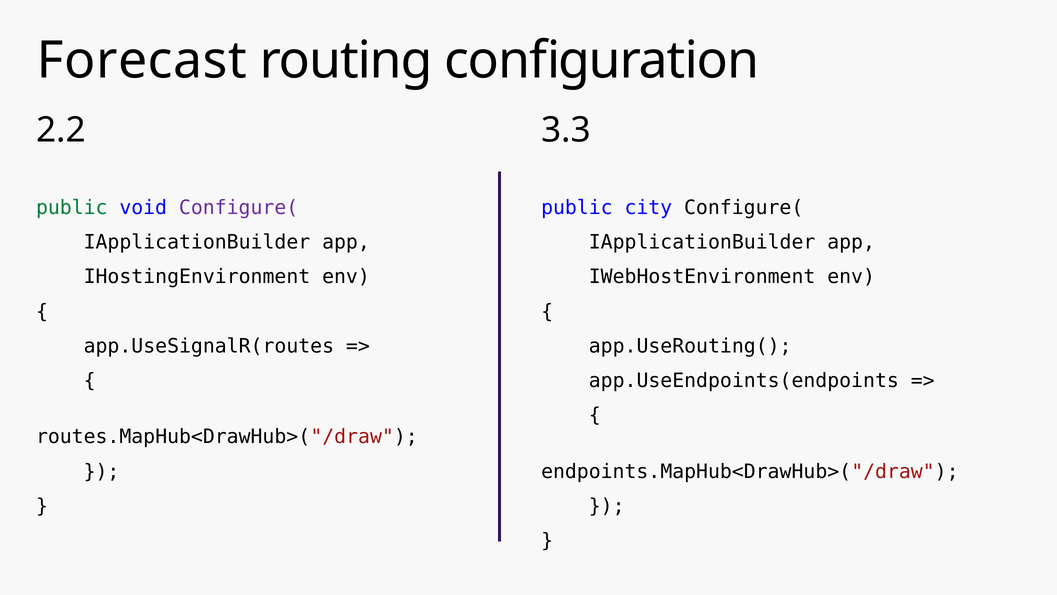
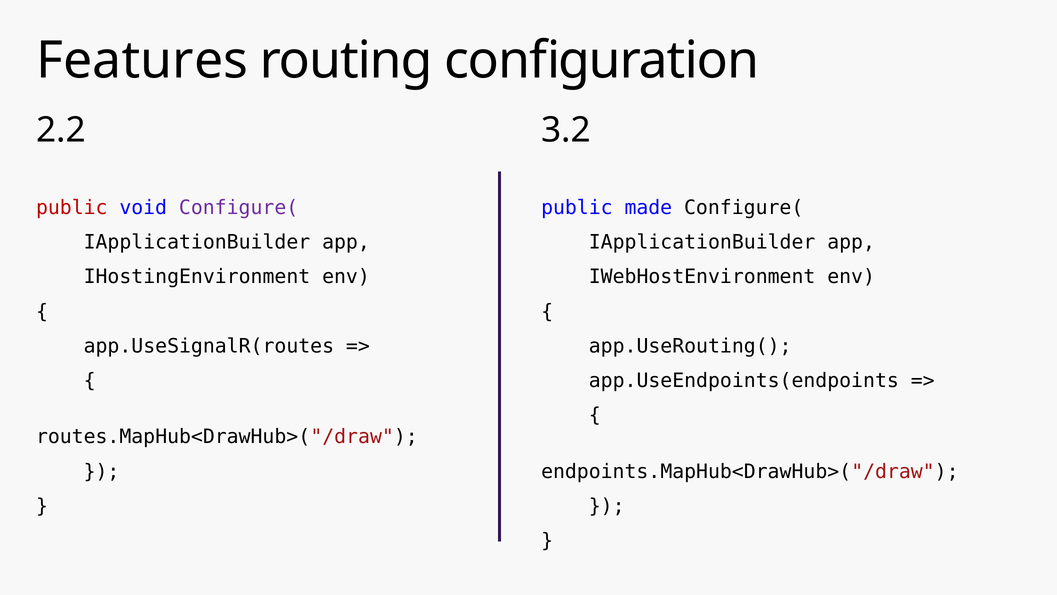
Forecast: Forecast -> Features (142, 61)
3.3: 3.3 -> 3.2 (566, 130)
public colour: green -> red (72, 207)
city: city -> made (648, 207)
